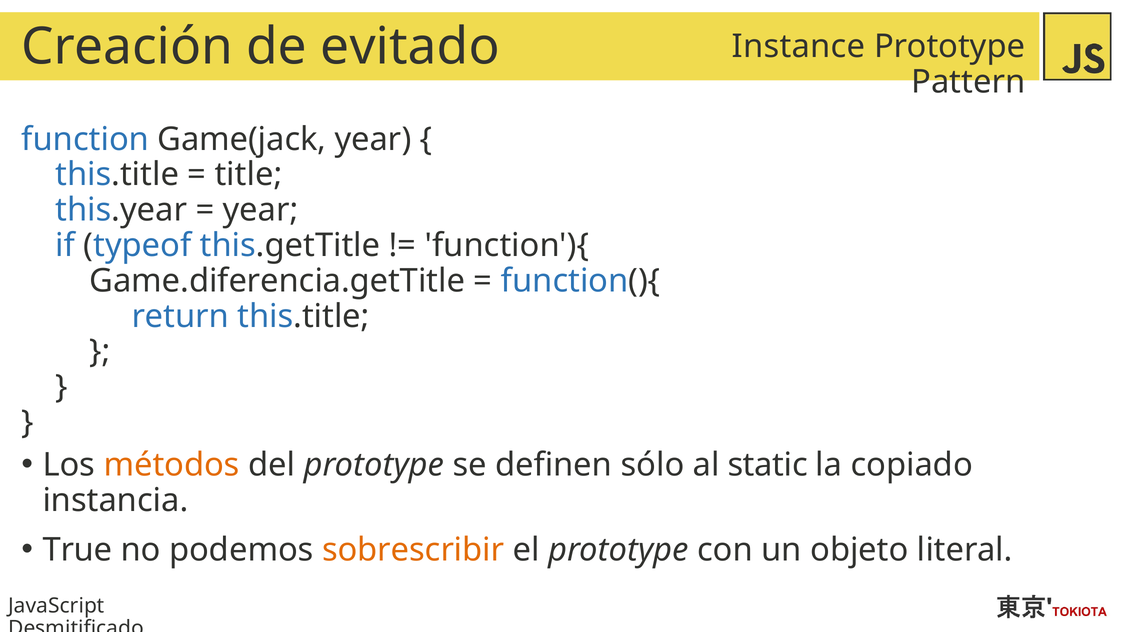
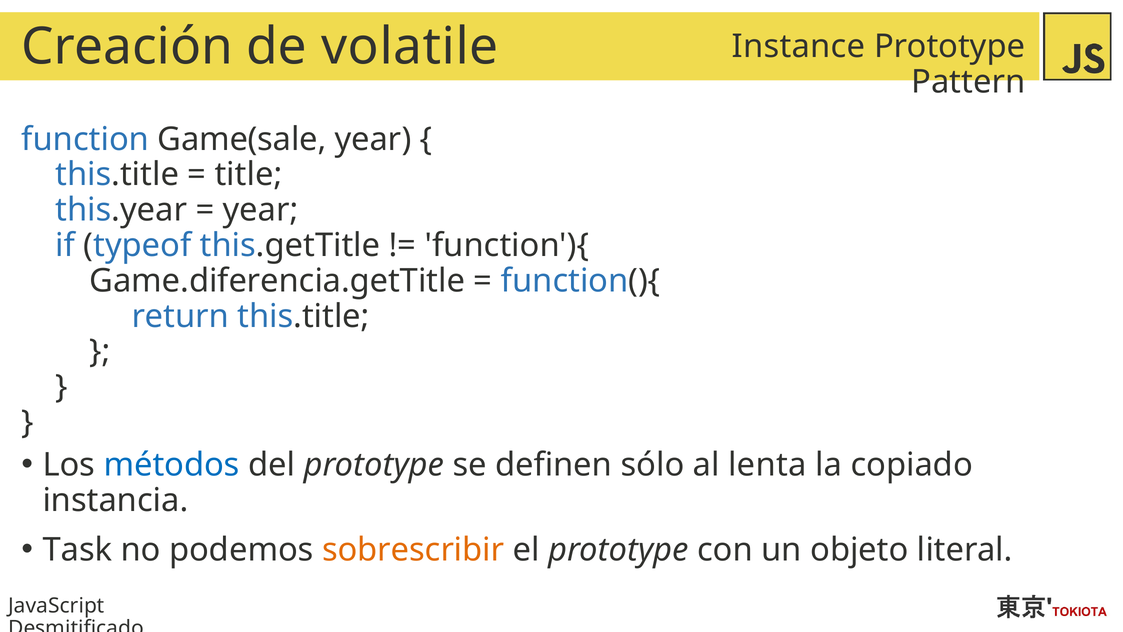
evitado: evitado -> volatile (410, 47)
Game(jack: Game(jack -> Game(sale (242, 139)
métodos colour: orange -> blue (172, 465)
static: static -> lenta (767, 465)
True: True -> Task (77, 549)
